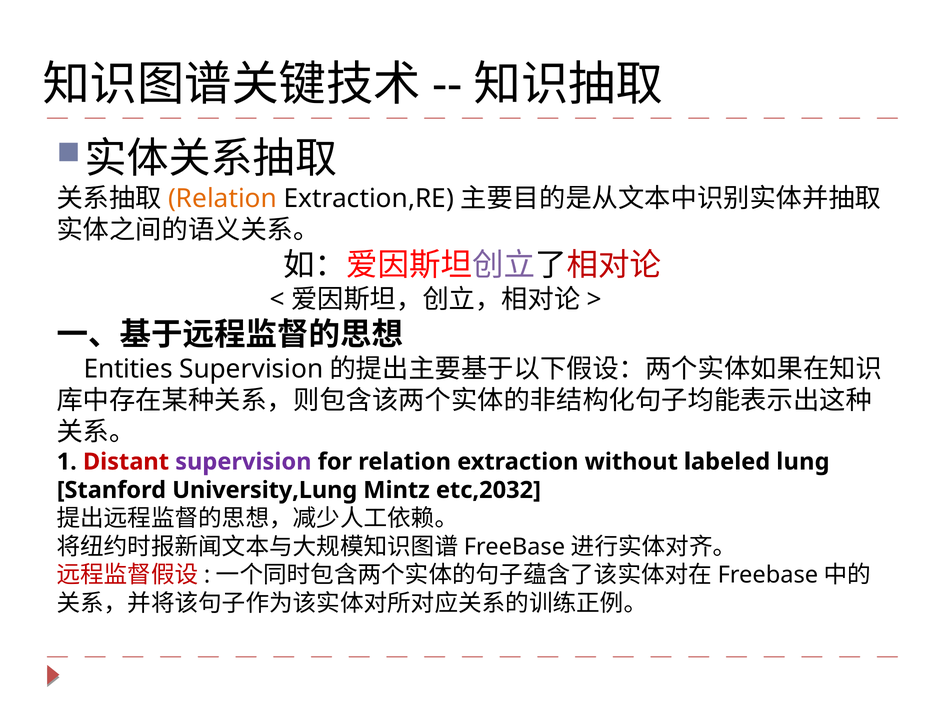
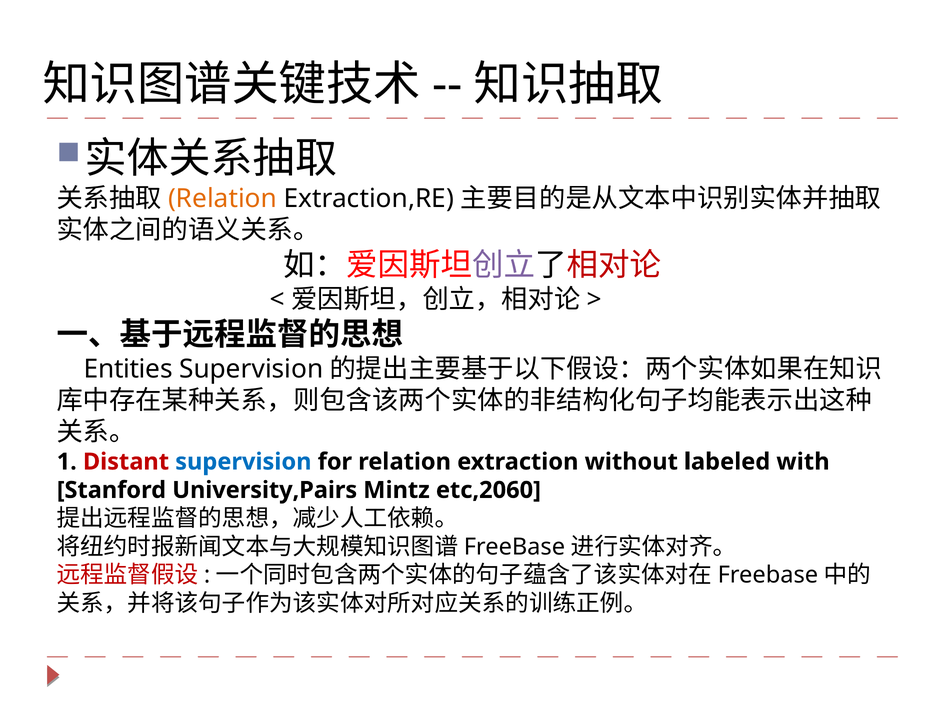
supervision colour: purple -> blue (243, 462)
lung: lung -> with (803, 462)
University,Lung: University,Lung -> University,Pairs (265, 490)
etc,2032: etc,2032 -> etc,2060 (488, 490)
